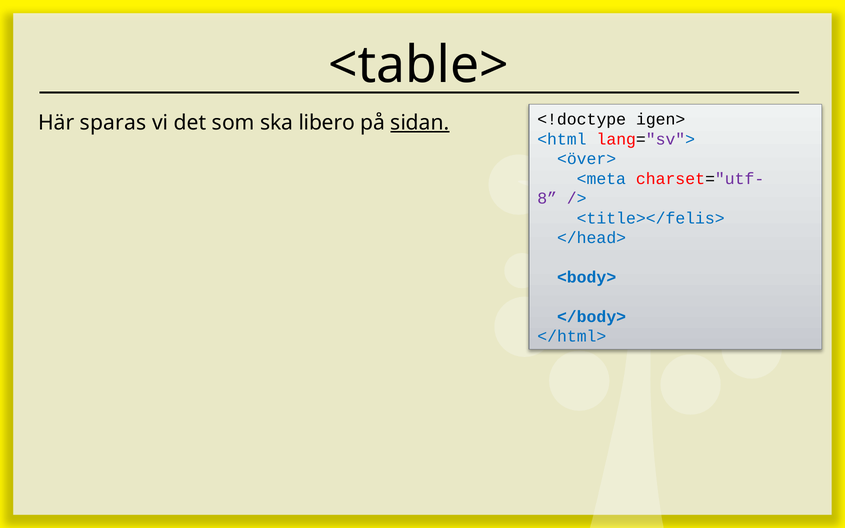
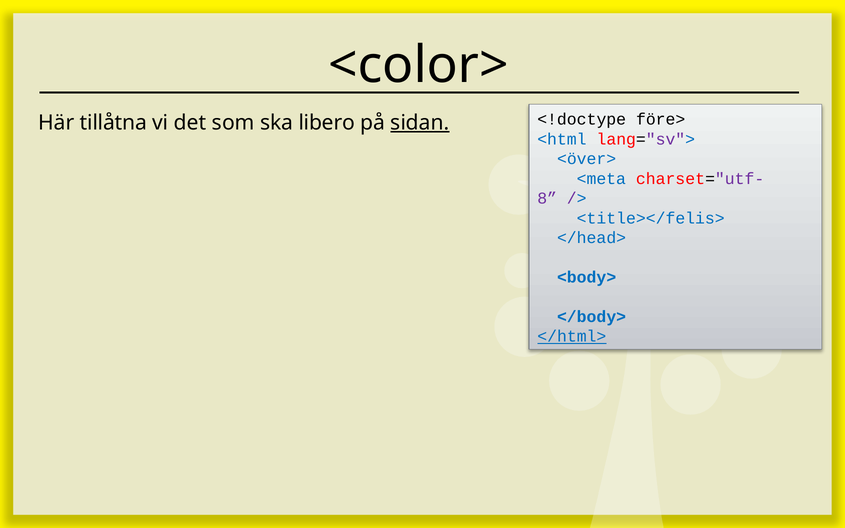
<table>: <table> -> <color> (419, 65)
igen>: igen> -> före> (661, 119)
sparas: sparas -> tillåtna (113, 123)
</html> underline: none -> present (572, 337)
